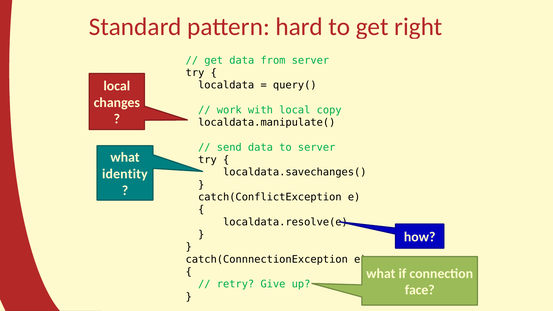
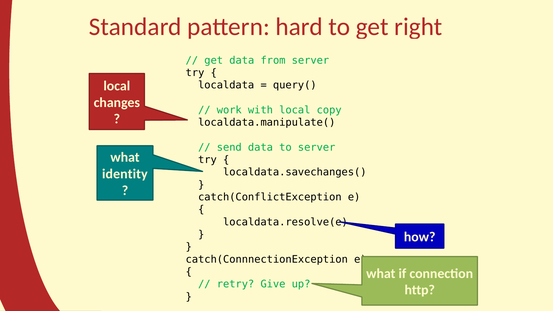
face: face -> http (420, 290)
